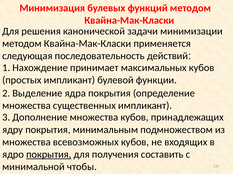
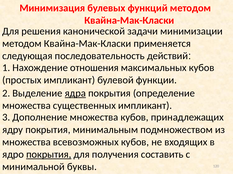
принимает: принимает -> отношения (94, 68)
ядра underline: none -> present (75, 94)
чтобы: чтобы -> буквы (82, 167)
